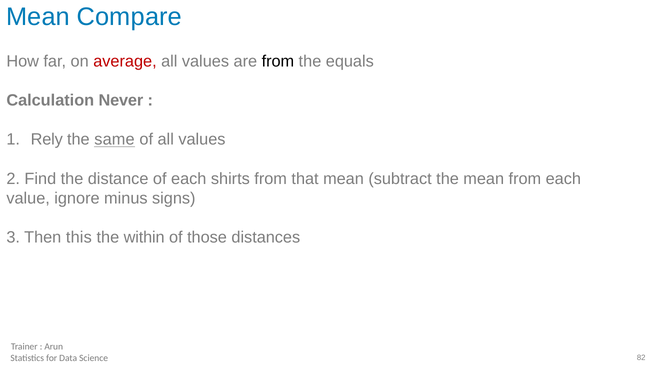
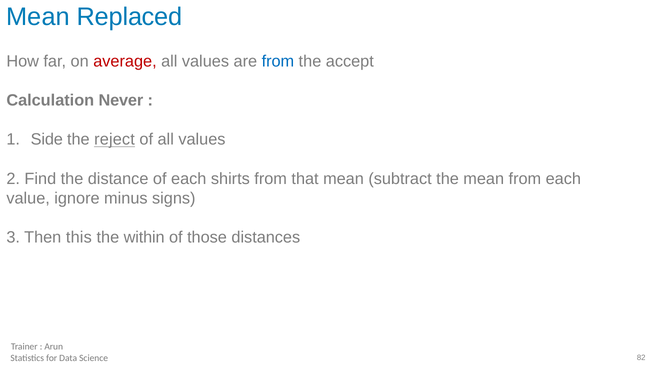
Compare: Compare -> Replaced (130, 17)
from colour: black -> blue (278, 61)
equals: equals -> accept (350, 61)
Rely: Rely -> Side (47, 139)
same: same -> reject (115, 139)
